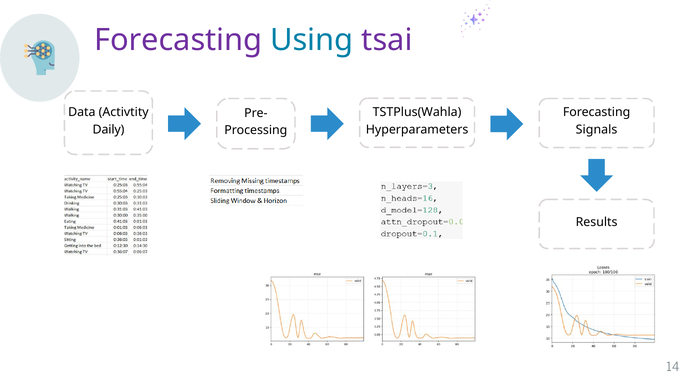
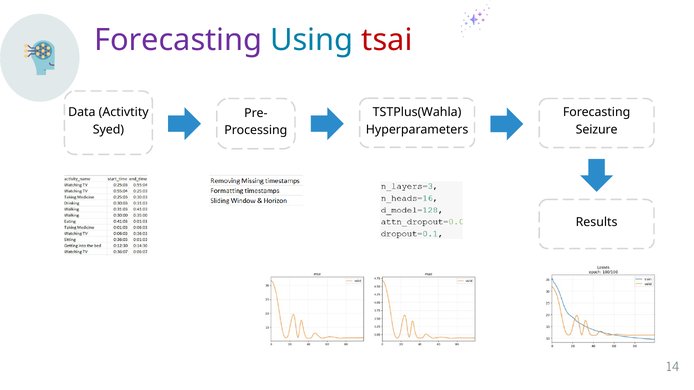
tsai colour: purple -> red (387, 40)
Daily: Daily -> Syed (108, 130)
Signals: Signals -> Seizure (597, 130)
